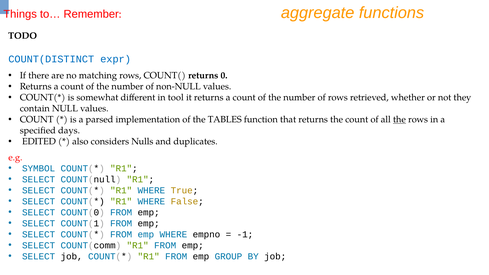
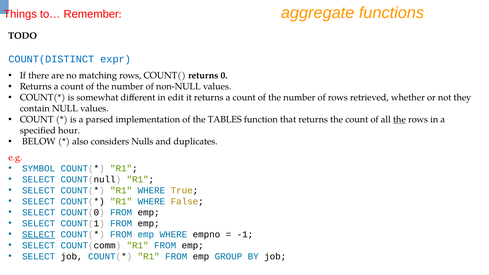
tool: tool -> edit (176, 98)
days: days -> hour (69, 131)
EDITED: EDITED -> BELOW (39, 142)
SELECT underline: none -> present (39, 235)
